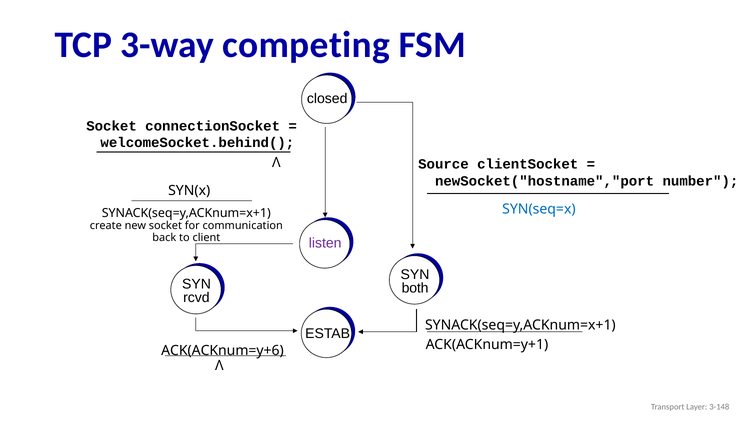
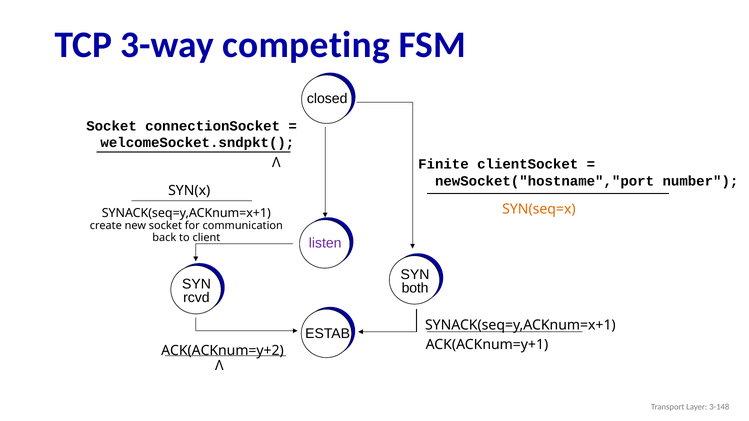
welcomeSocket.behind(: welcomeSocket.behind( -> welcomeSocket.sndpkt( (197, 143)
Source: Source -> Finite (443, 164)
SYN(seq=x colour: blue -> orange (539, 209)
ACK(ACKnum=y+6: ACK(ACKnum=y+6 -> ACK(ACKnum=y+2 (222, 351)
